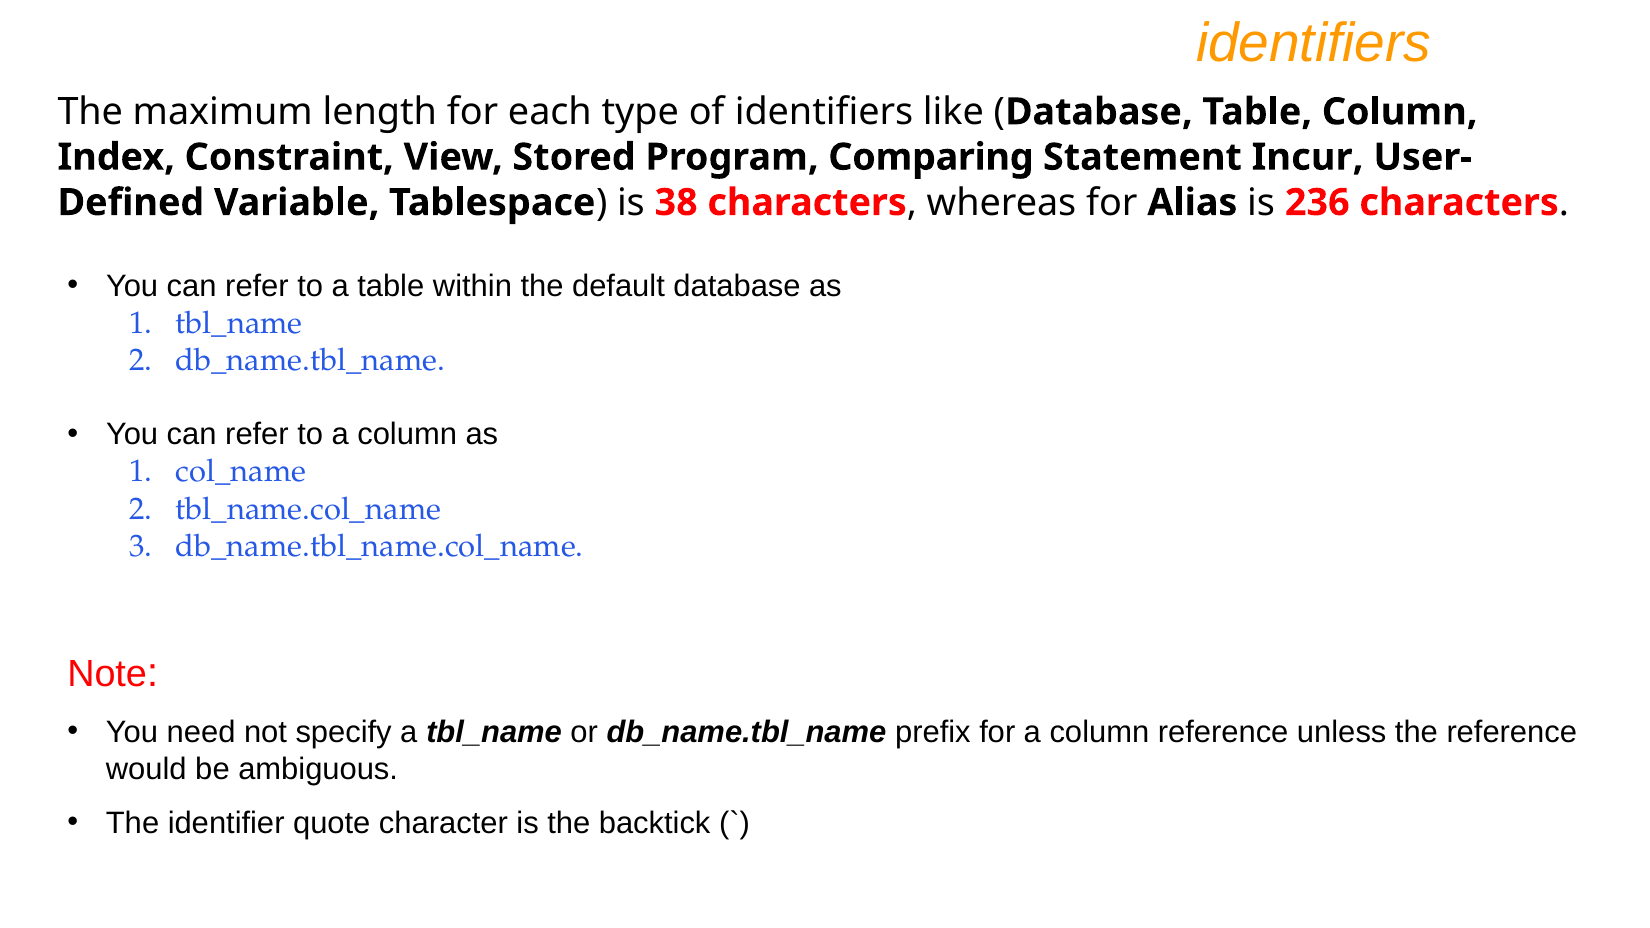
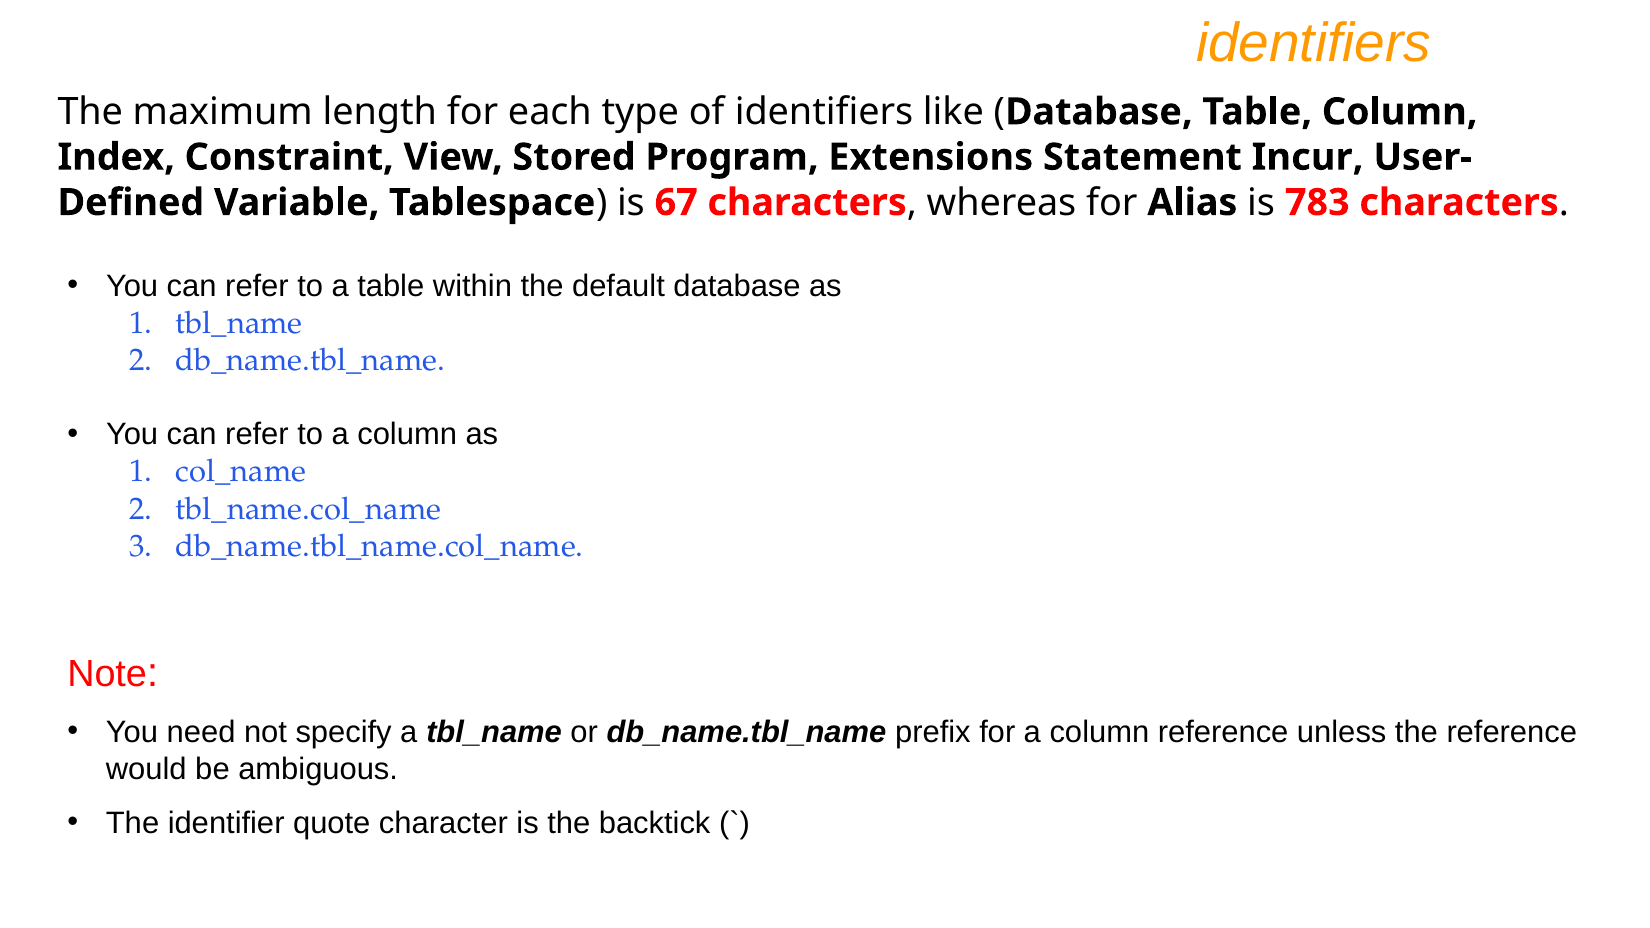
Comparing: Comparing -> Extensions (931, 157)
38: 38 -> 67 (676, 203)
236: 236 -> 783 (1317, 203)
